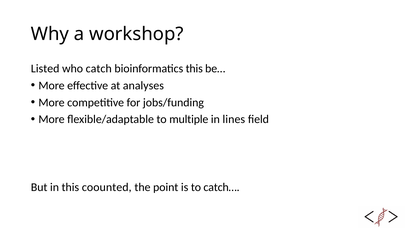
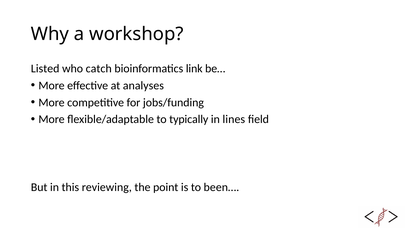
bioinformatics this: this -> link (194, 68)
multiple: multiple -> typically (189, 119)
coounted: coounted -> reviewing (107, 187)
catch…: catch… -> been… (221, 187)
